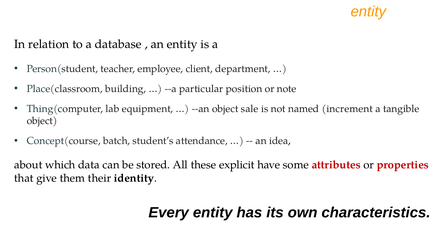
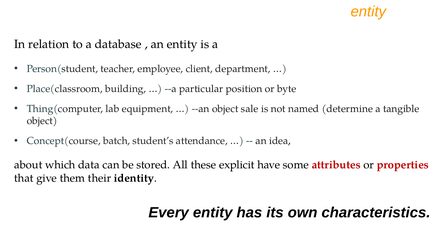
note: note -> byte (287, 89)
increment: increment -> determine (347, 109)
